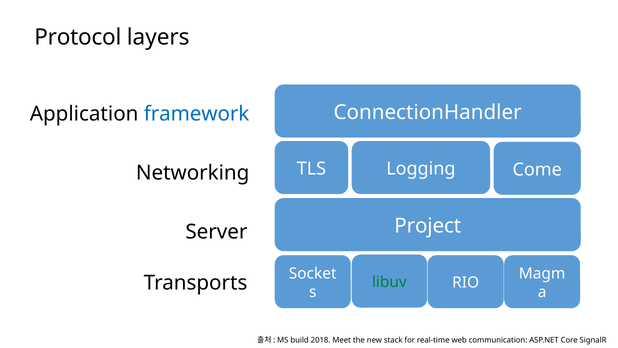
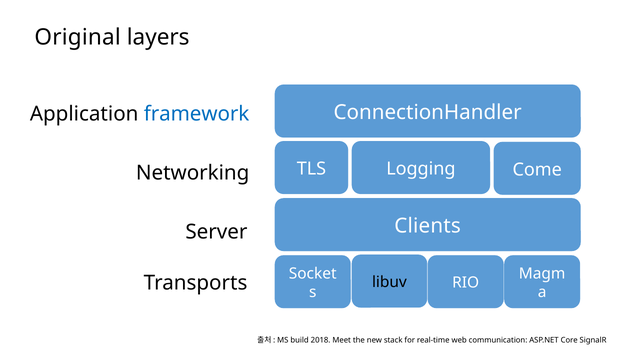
Protocol: Protocol -> Original (78, 38)
Project: Project -> Clients (428, 226)
libuv colour: green -> black (389, 282)
